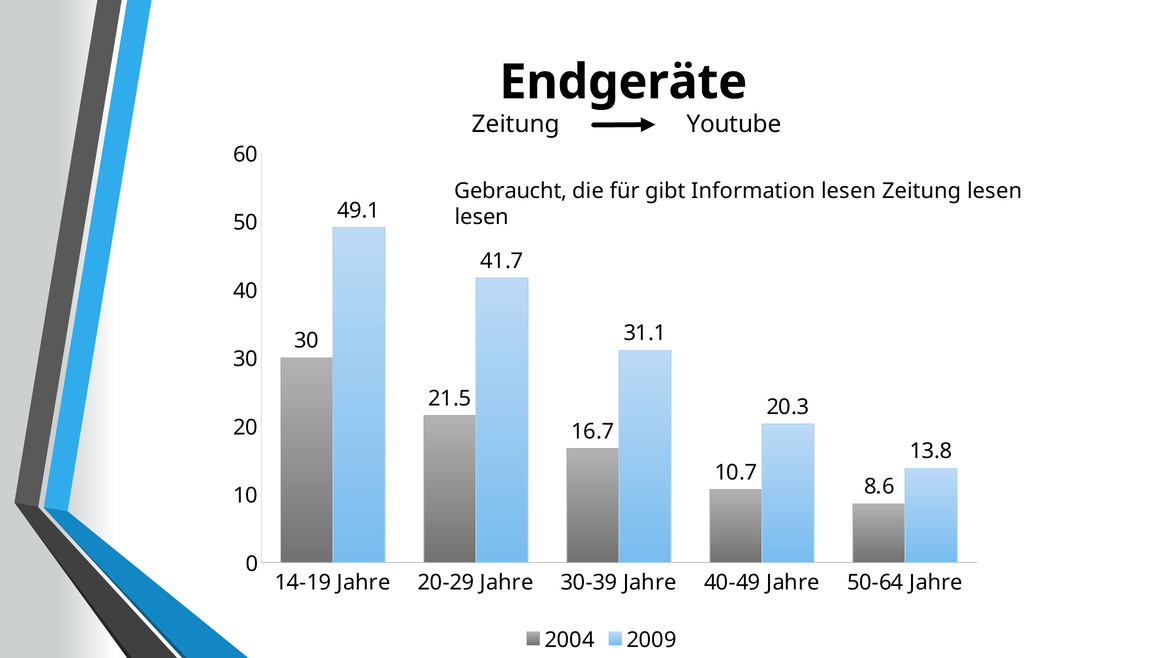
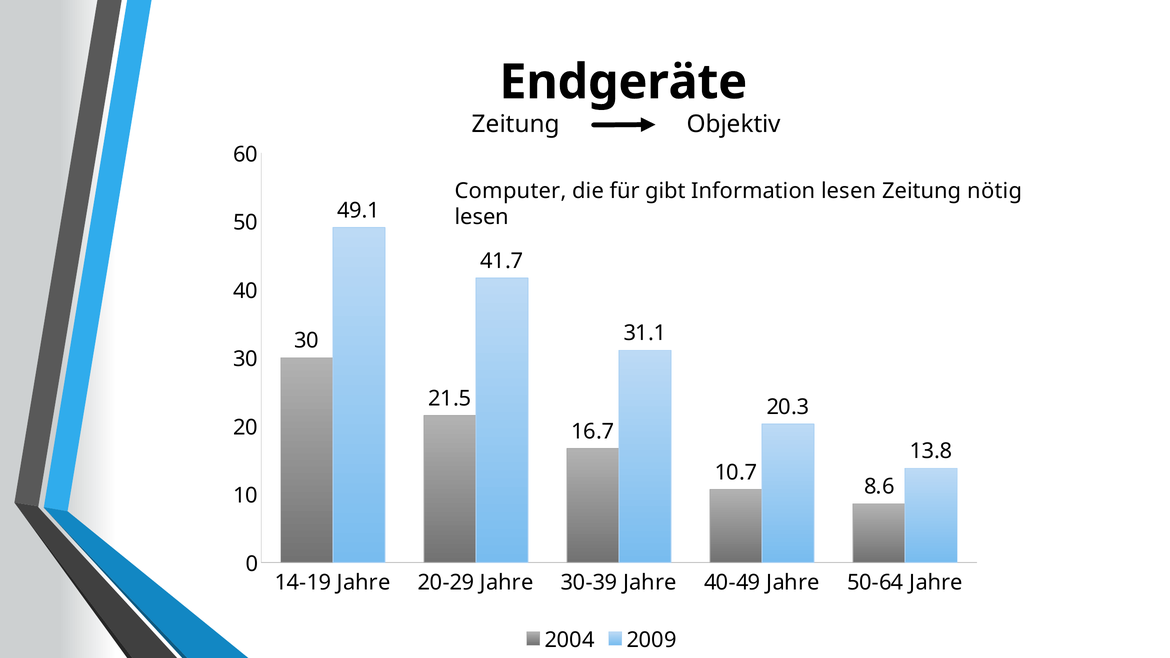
Youtube: Youtube -> Objektiv (734, 124)
Gebraucht: Gebraucht -> Computer (511, 191)
Zeitung lesen: lesen -> nötig (995, 191)
